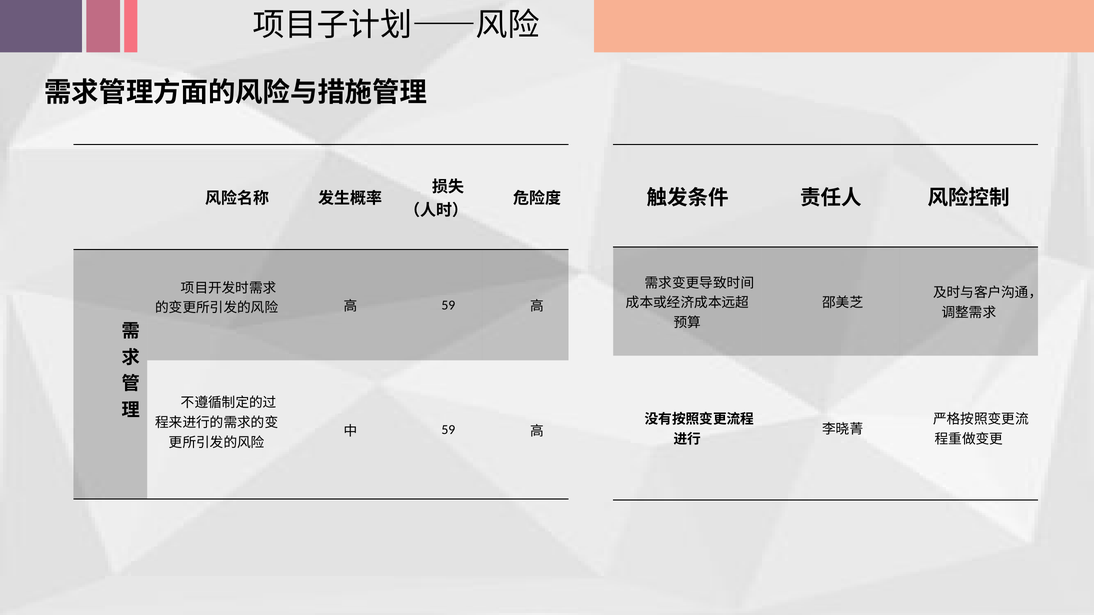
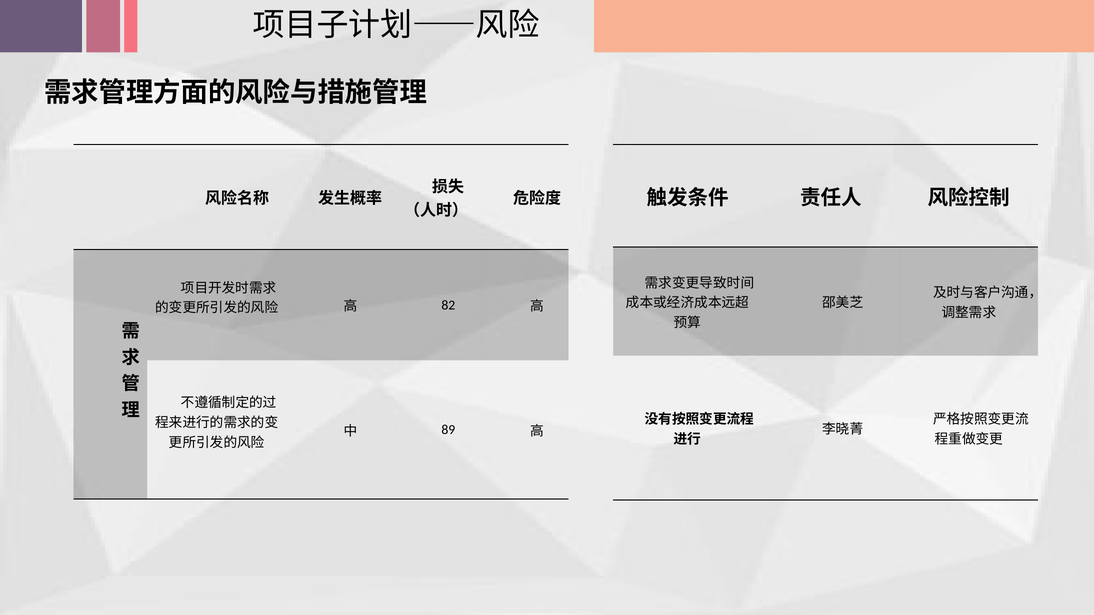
59: 59 -> 82 (448, 305)
59: 59 -> 89 (448, 430)
